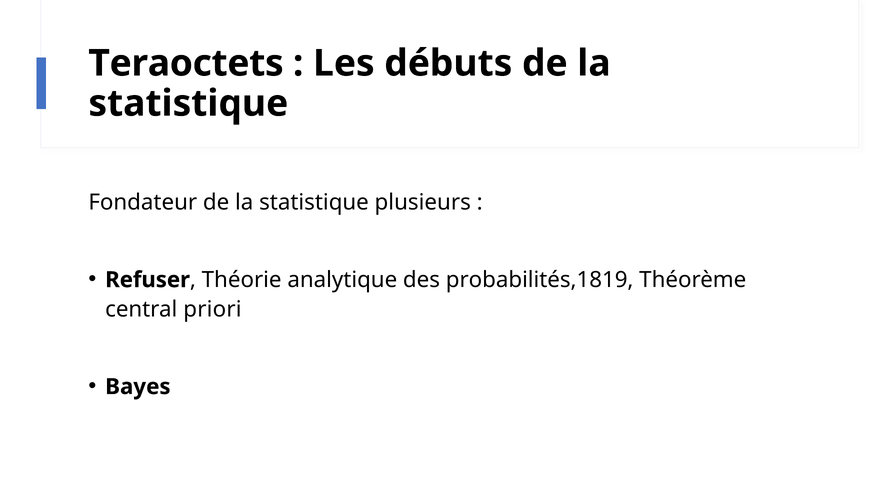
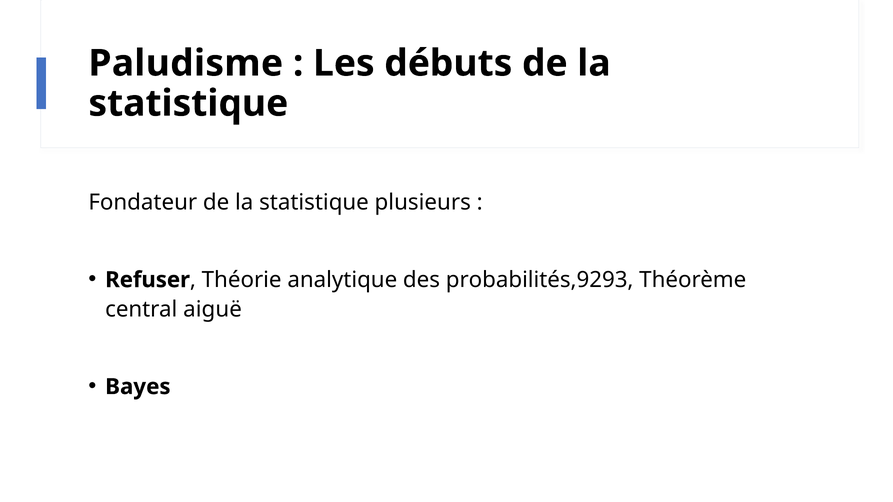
Teraoctets: Teraoctets -> Paludisme (186, 63)
probabilités,1819: probabilités,1819 -> probabilités,9293 (540, 280)
priori: priori -> aiguë (213, 309)
